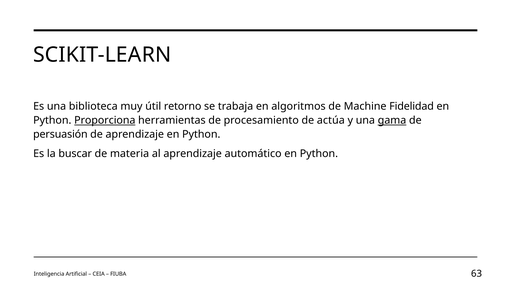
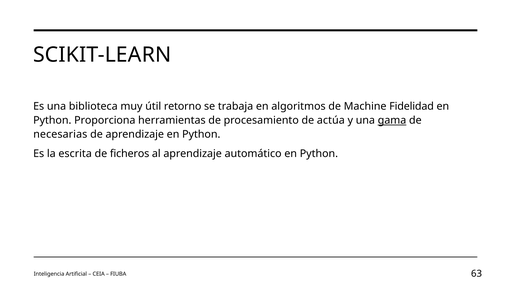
Proporciona underline: present -> none (105, 121)
persuasión: persuasión -> necesarias (60, 135)
buscar: buscar -> escrita (75, 154)
materia: materia -> ficheros (130, 154)
